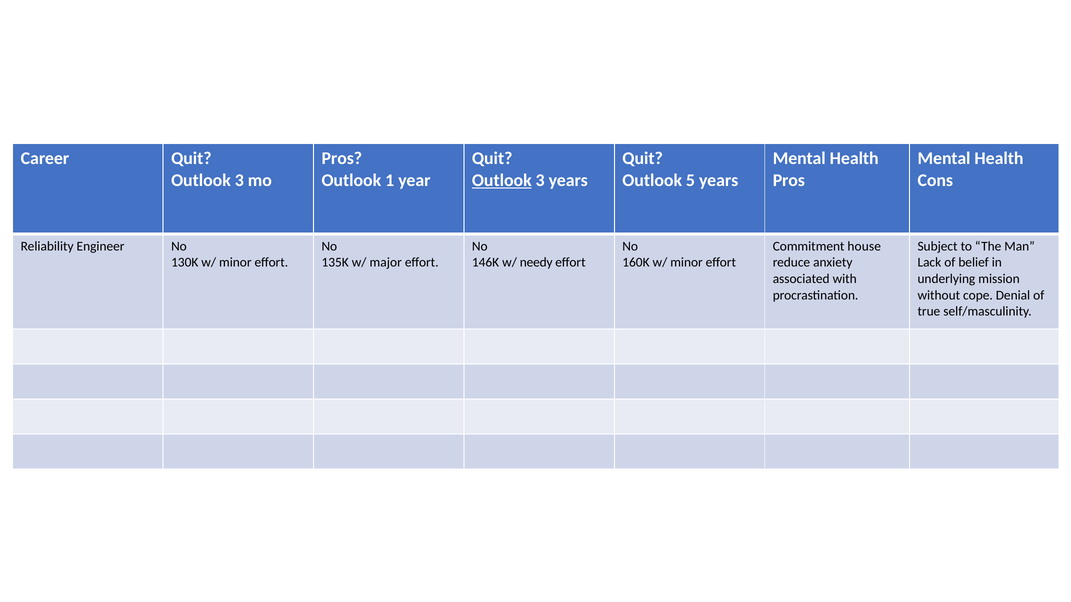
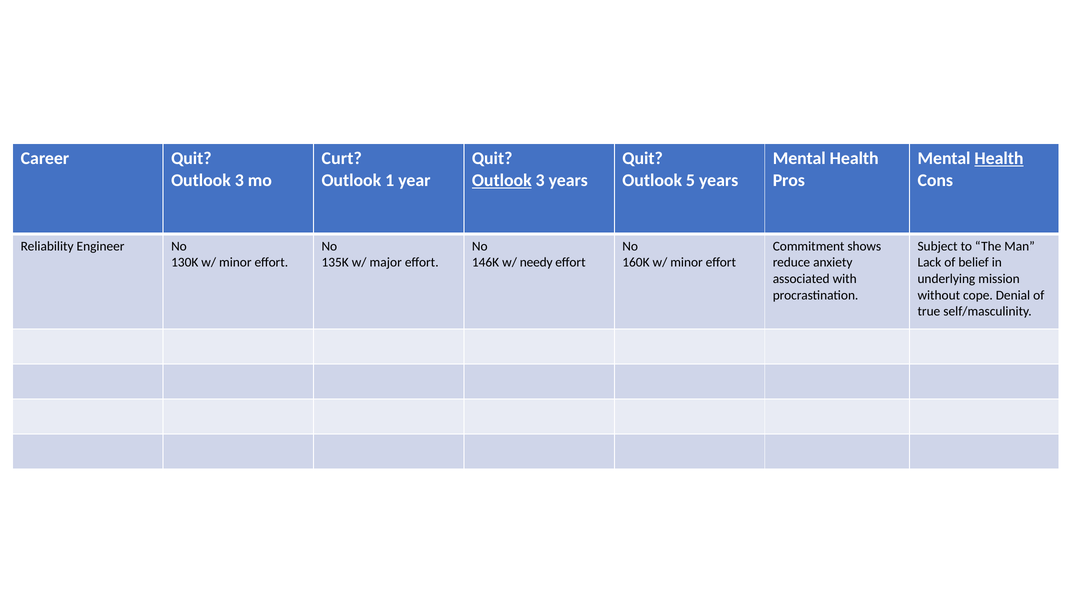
Pros: Pros -> Curt (342, 159)
Health underline: none -> present (999, 159)
house: house -> shows (864, 246)
